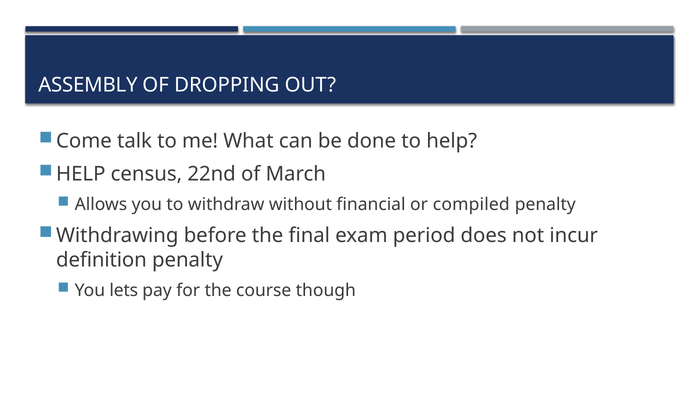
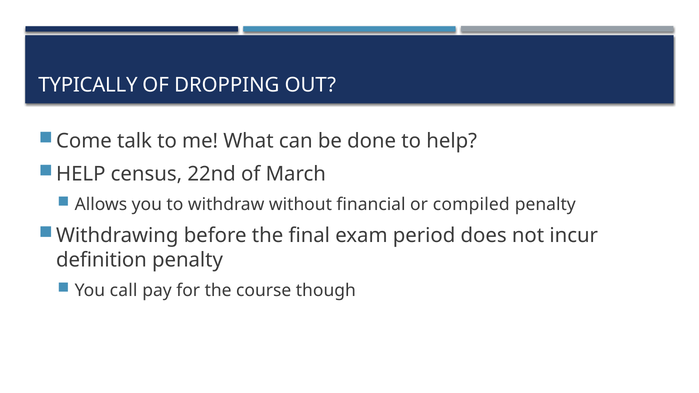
ASSEMBLY: ASSEMBLY -> TYPICALLY (88, 85)
lets: lets -> call (124, 291)
